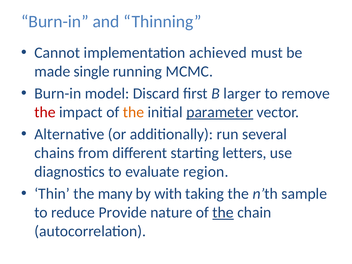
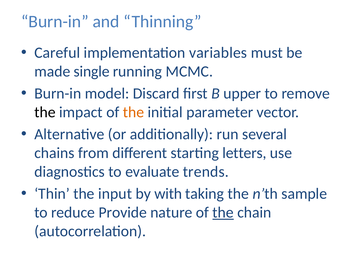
Cannot: Cannot -> Careful (57, 53)
achieved: achieved -> variables (218, 53)
larger: larger -> upper (242, 93)
the colour: red -> black (45, 112)
parameter underline: present -> none (220, 112)
region: region -> trends (206, 172)
many: many -> input (115, 194)
